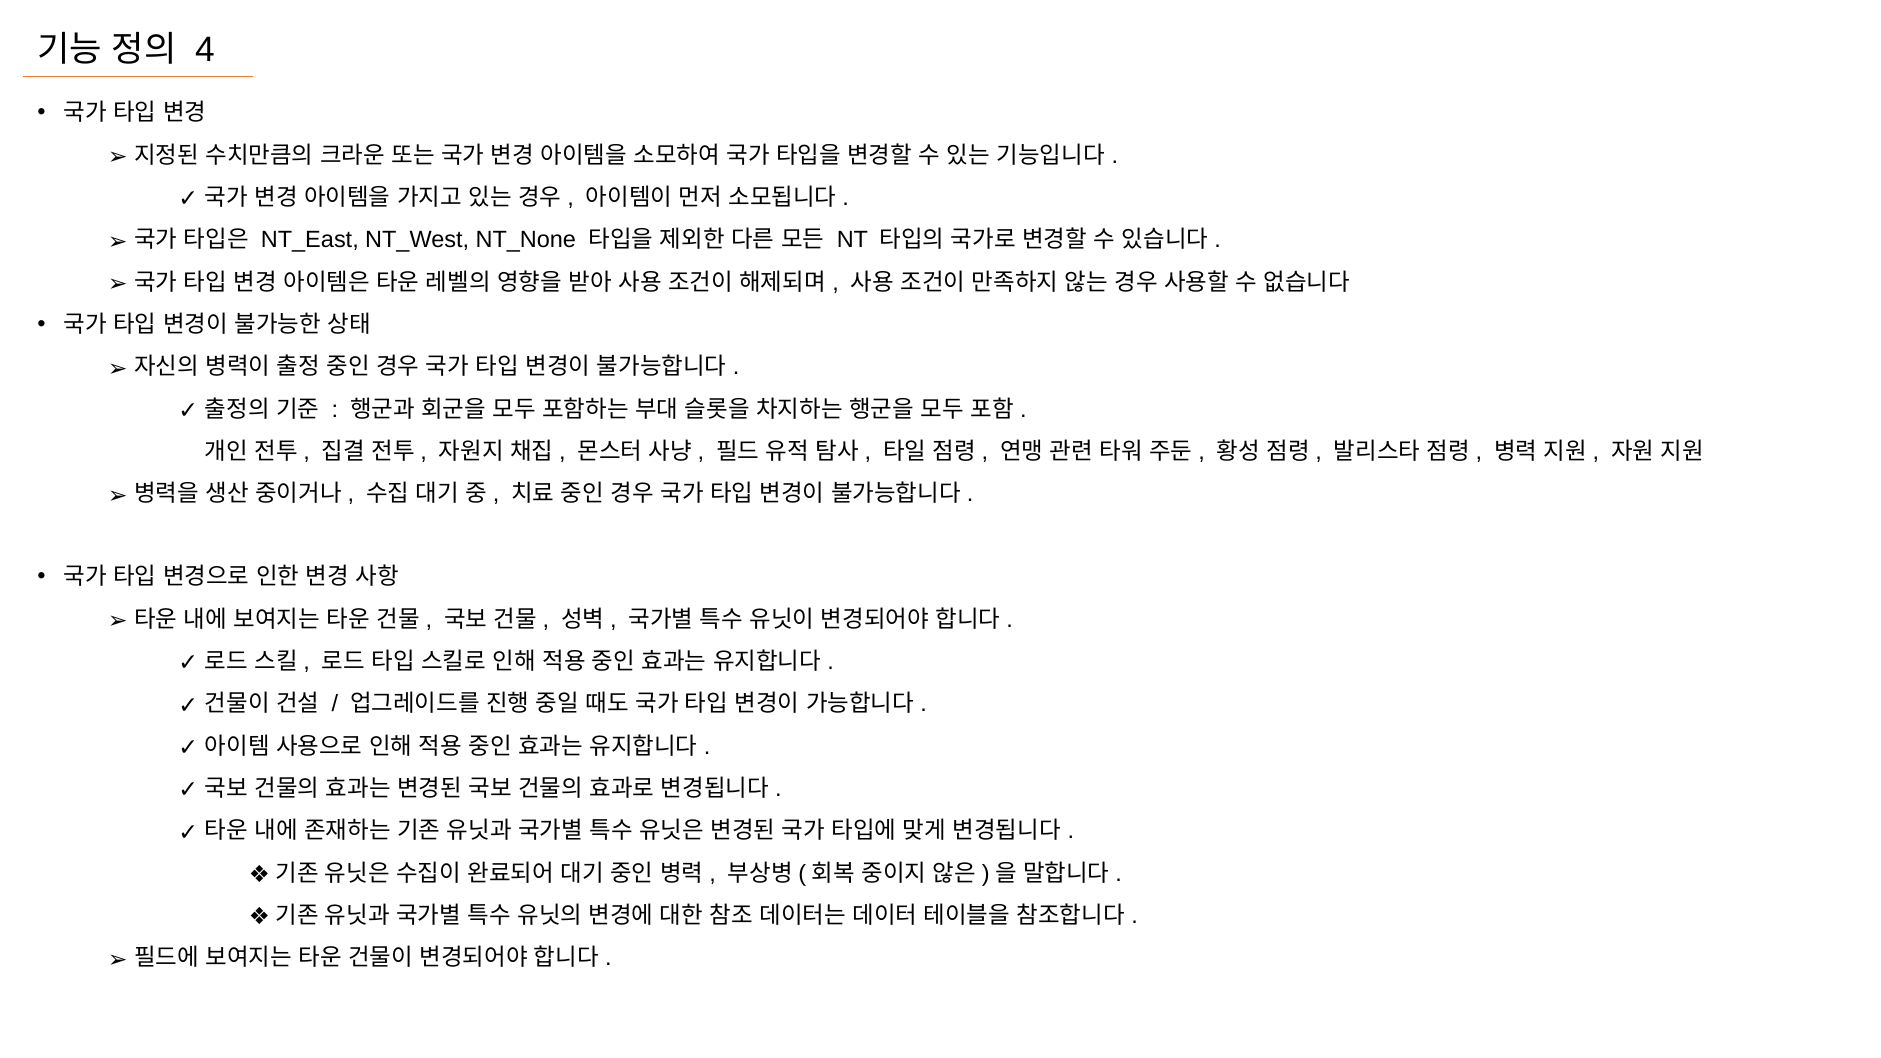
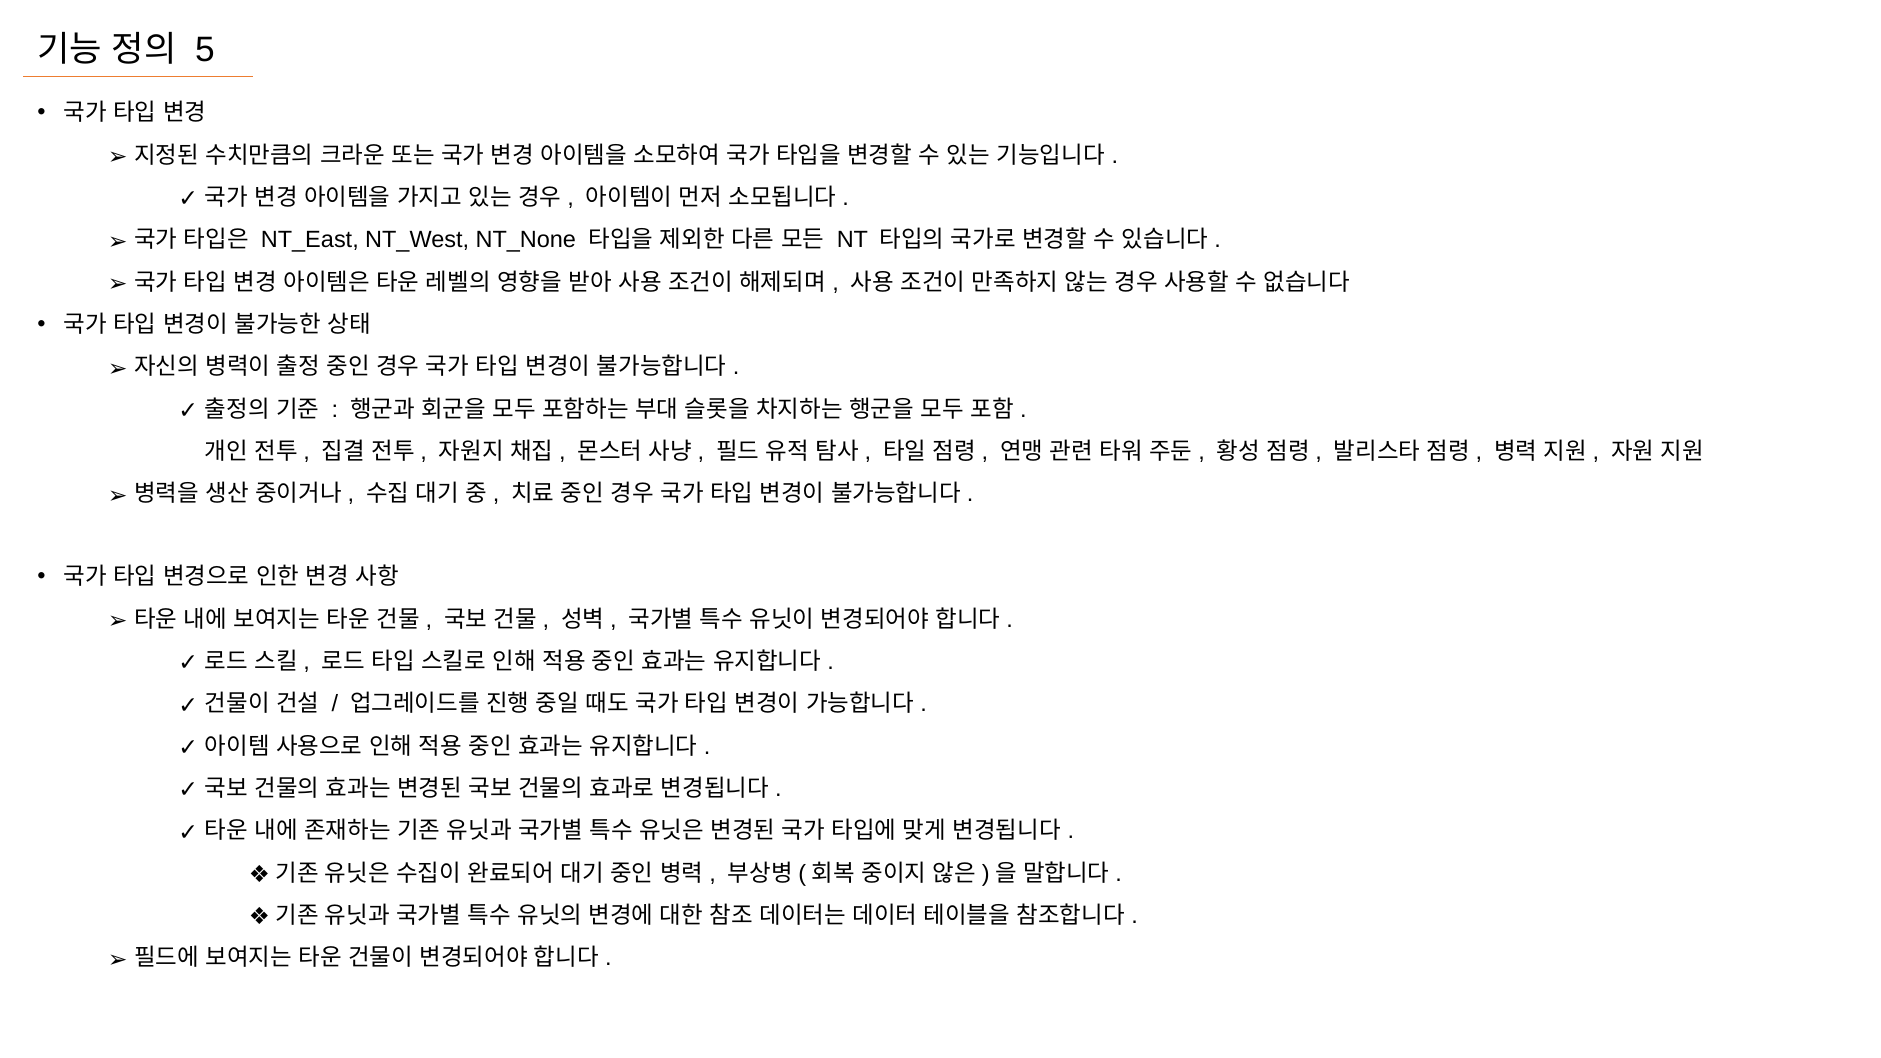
4: 4 -> 5 (205, 50)
